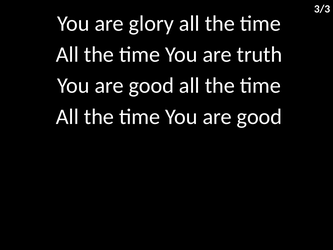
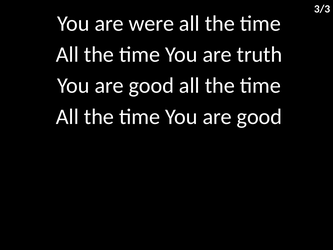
glory: glory -> were (151, 23)
